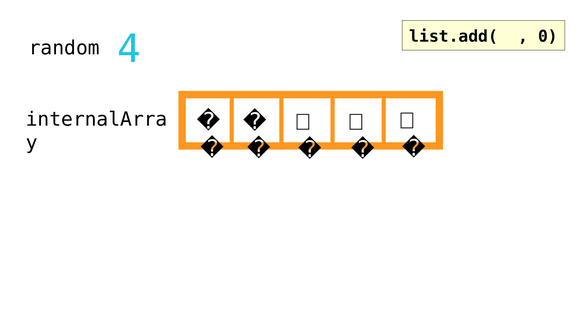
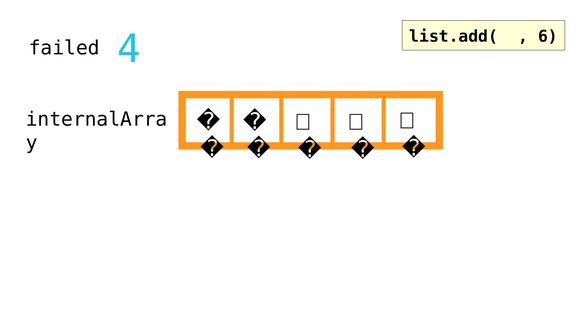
random: random -> failed (64, 48)
0: 0 -> 6 (548, 37)
